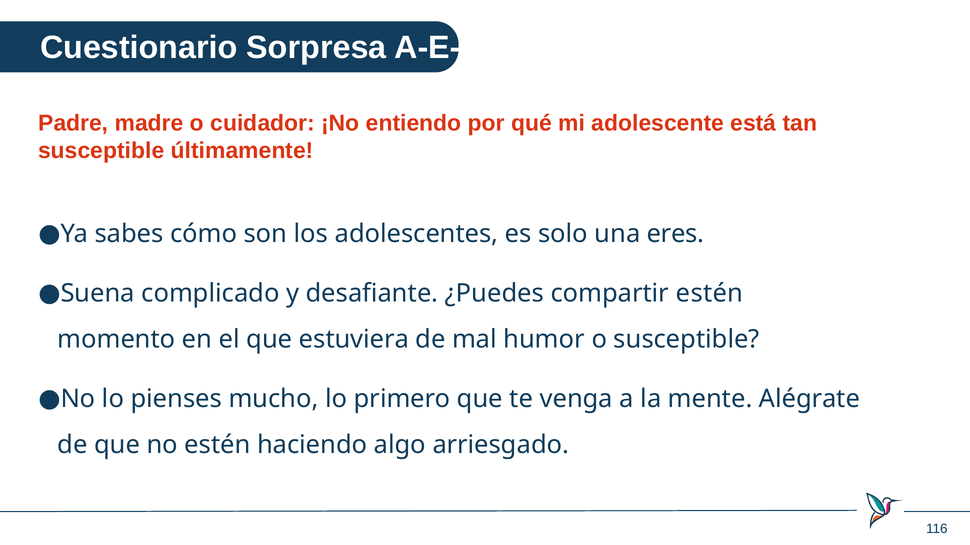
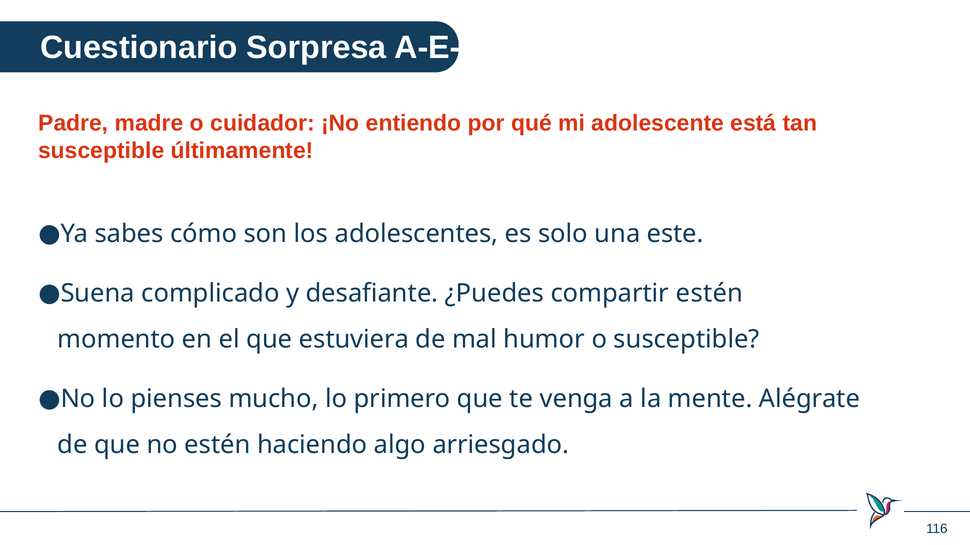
eres: eres -> este (675, 234)
